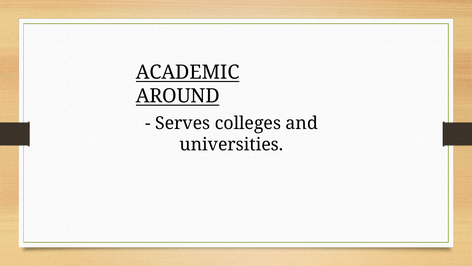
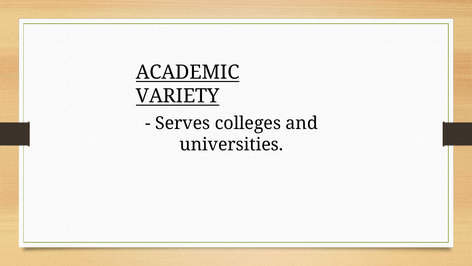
AROUND: AROUND -> VARIETY (178, 96)
